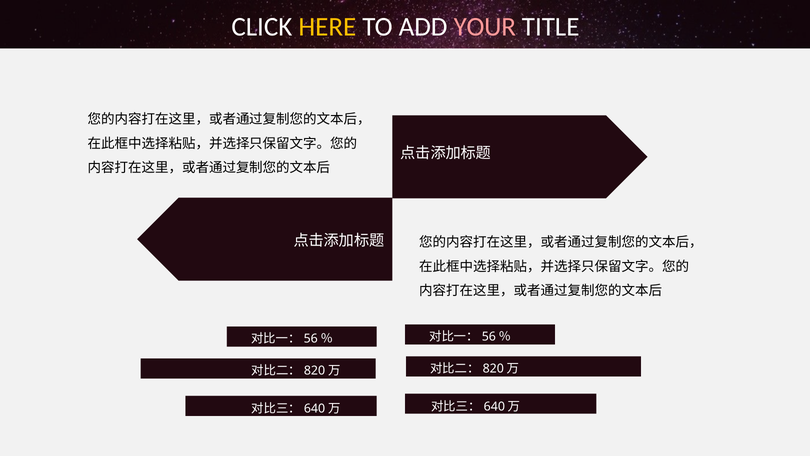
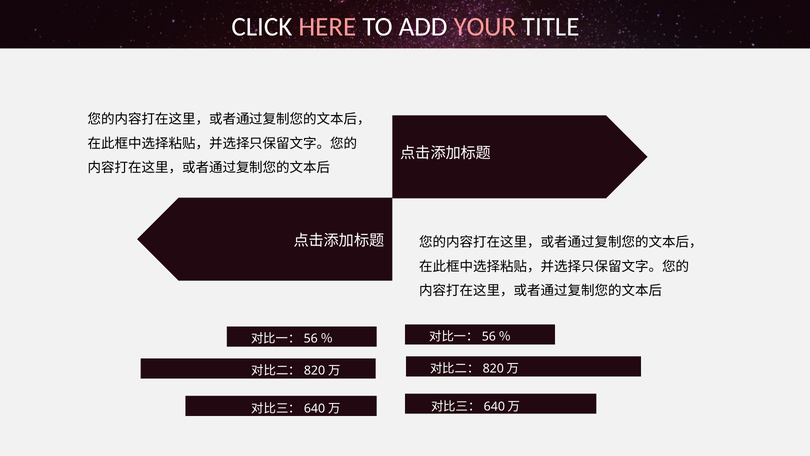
HERE colour: yellow -> pink (327, 27)
